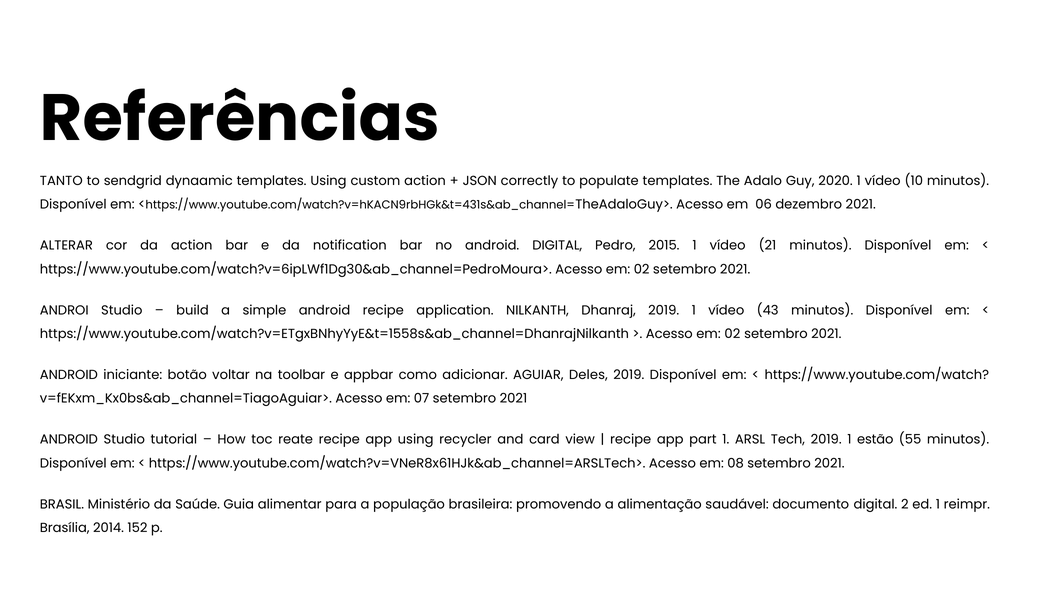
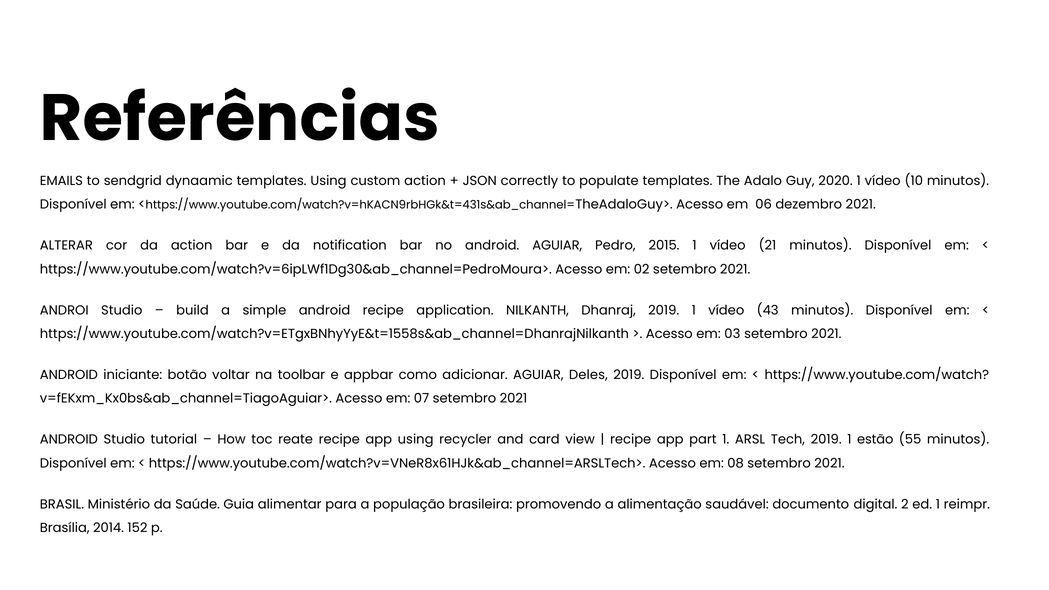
TANTO: TANTO -> EMAILS (61, 181)
android DIGITAL: DIGITAL -> AGUIAR (557, 246)
02: 02 -> 03 (732, 334)
